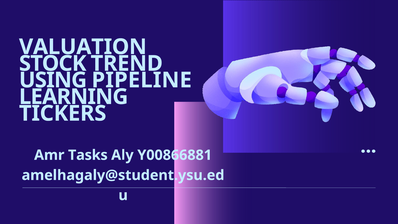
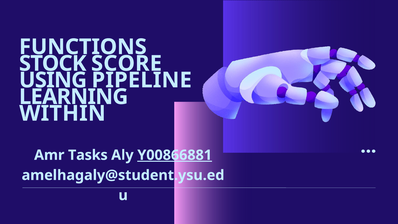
VALUATION: VALUATION -> FUNCTIONS (83, 47)
TREND: TREND -> SCORE (127, 63)
TICKERS: TICKERS -> WITHIN (62, 113)
Y00866881 underline: none -> present (175, 155)
